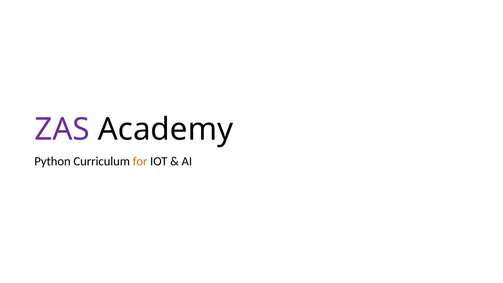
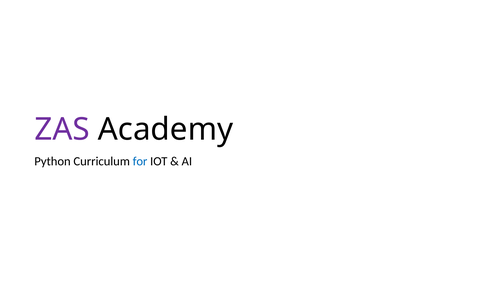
for colour: orange -> blue (140, 161)
